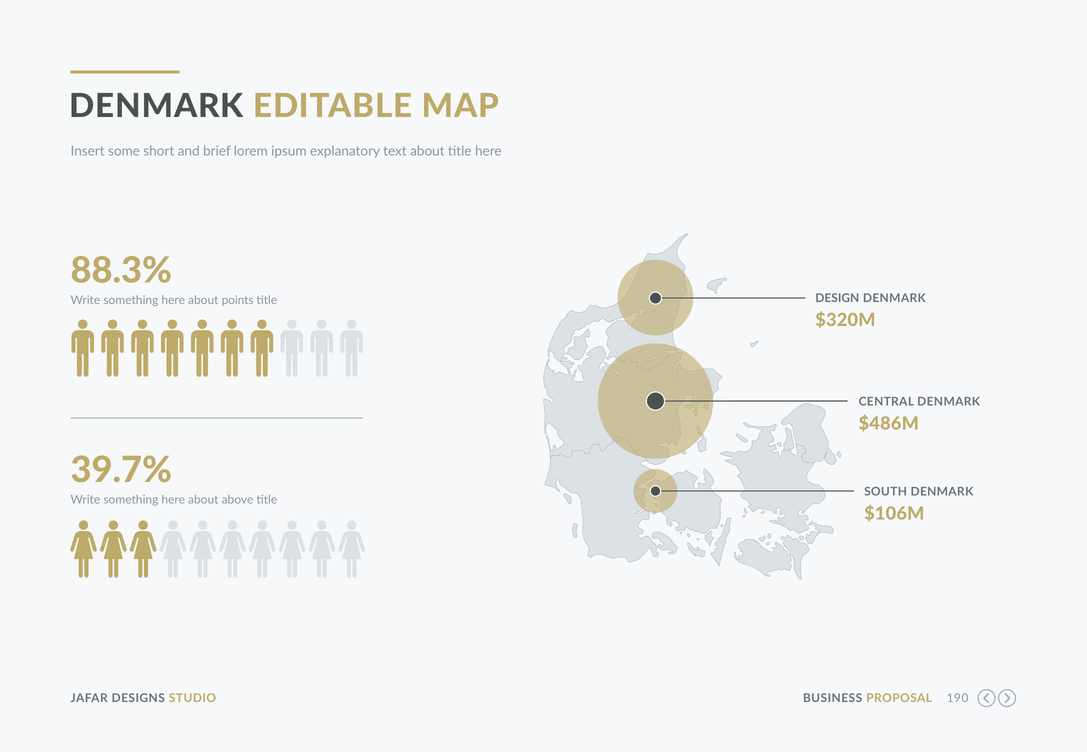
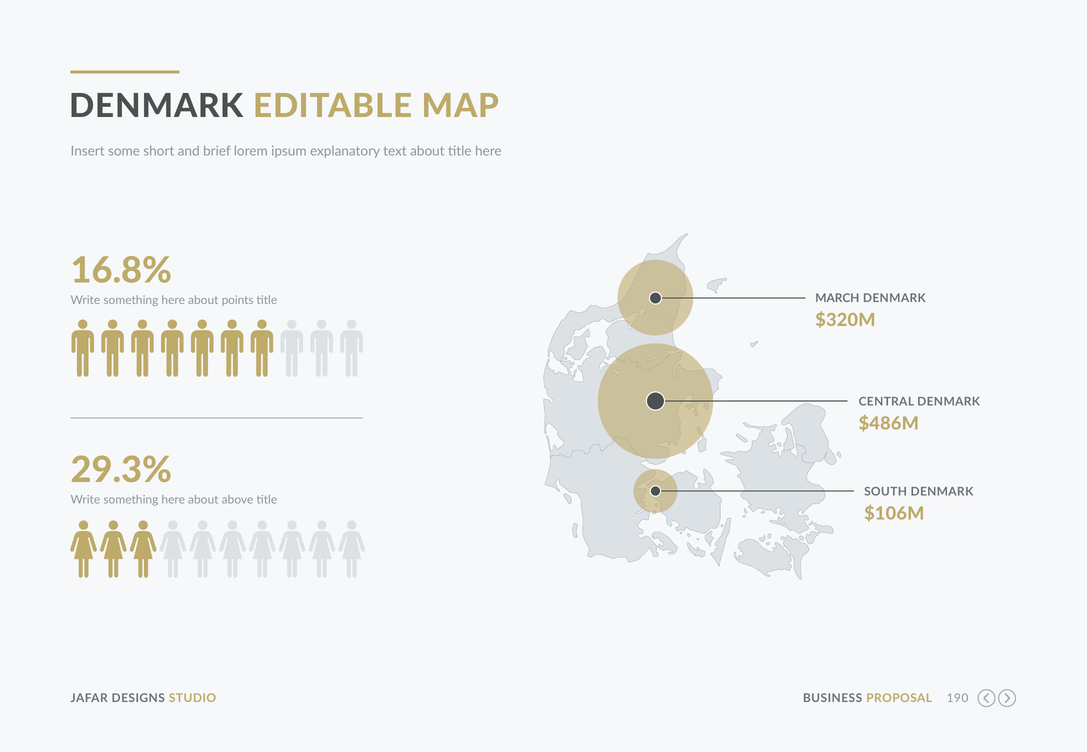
88.3%: 88.3% -> 16.8% (121, 271)
DESIGN: DESIGN -> MARCH (837, 298)
39.7%: 39.7% -> 29.3% (121, 471)
